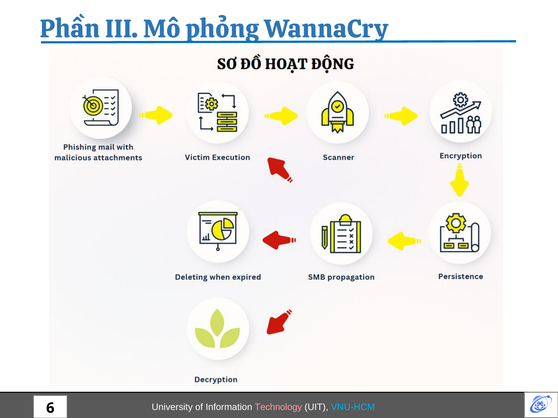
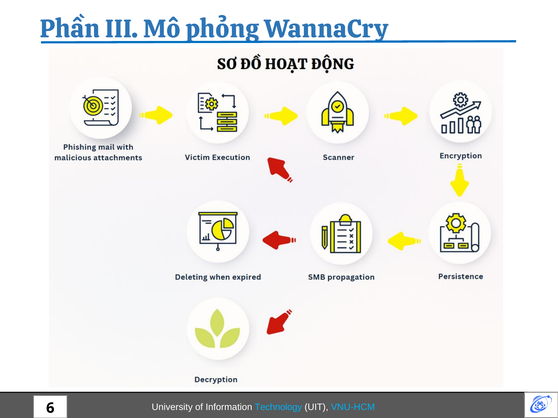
Technology colour: pink -> light blue (278, 408)
